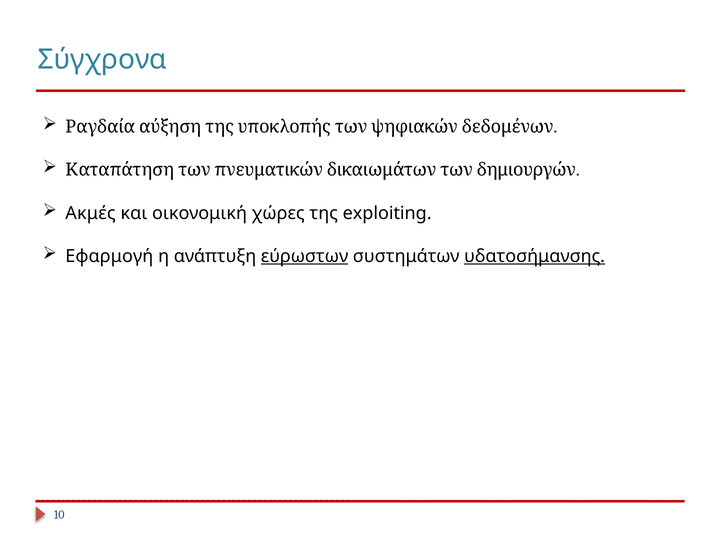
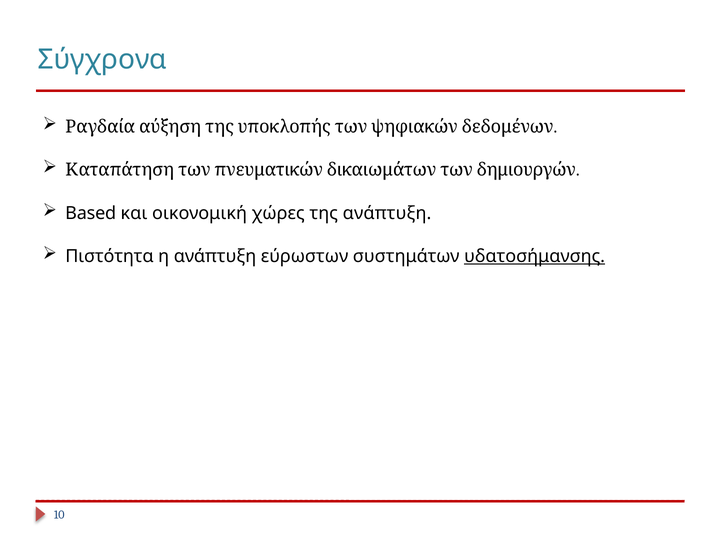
Ακμές: Ακμές -> Based (91, 214)
της exploiting: exploiting -> ανάπτυξη (387, 214)
Εφαρμογή: Εφαρμογή -> Πιστότητα (109, 257)
εύρωστων underline: present -> none (305, 257)
